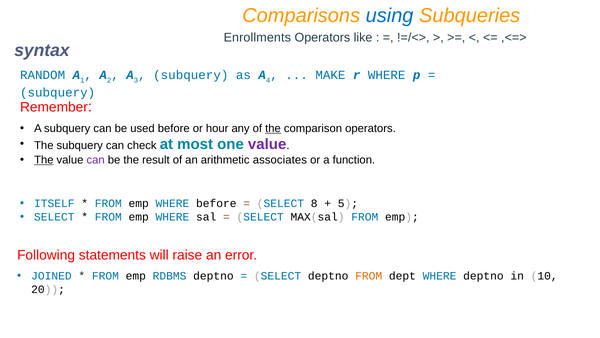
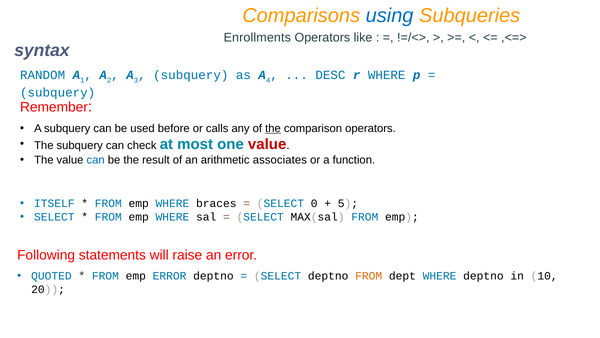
MAKE: MAKE -> DESC (330, 75)
hour: hour -> calls (217, 128)
value colour: purple -> red (267, 144)
The underline: present -> none (44, 160)
can colour: purple -> blue (96, 160)
WHERE before: before -> braces (216, 203)
8: 8 -> 0 (314, 203)
JOINED: JOINED -> QUOTED (51, 276)
emp RDBMS: RDBMS -> ERROR (170, 276)
